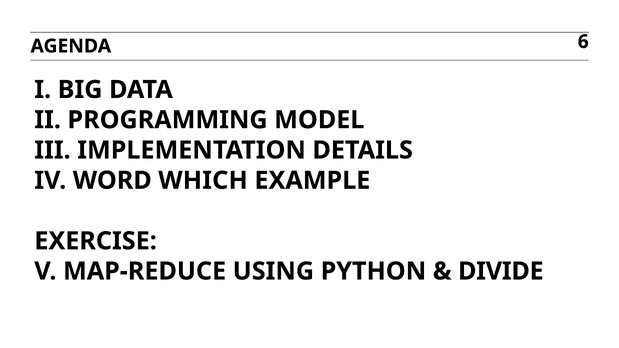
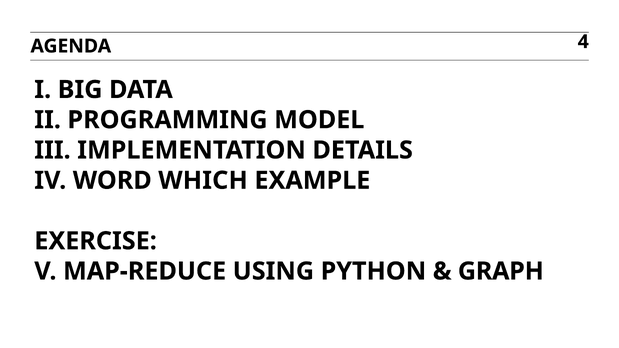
6: 6 -> 4 (583, 42)
DIVIDE: DIVIDE -> GRAPH (501, 271)
